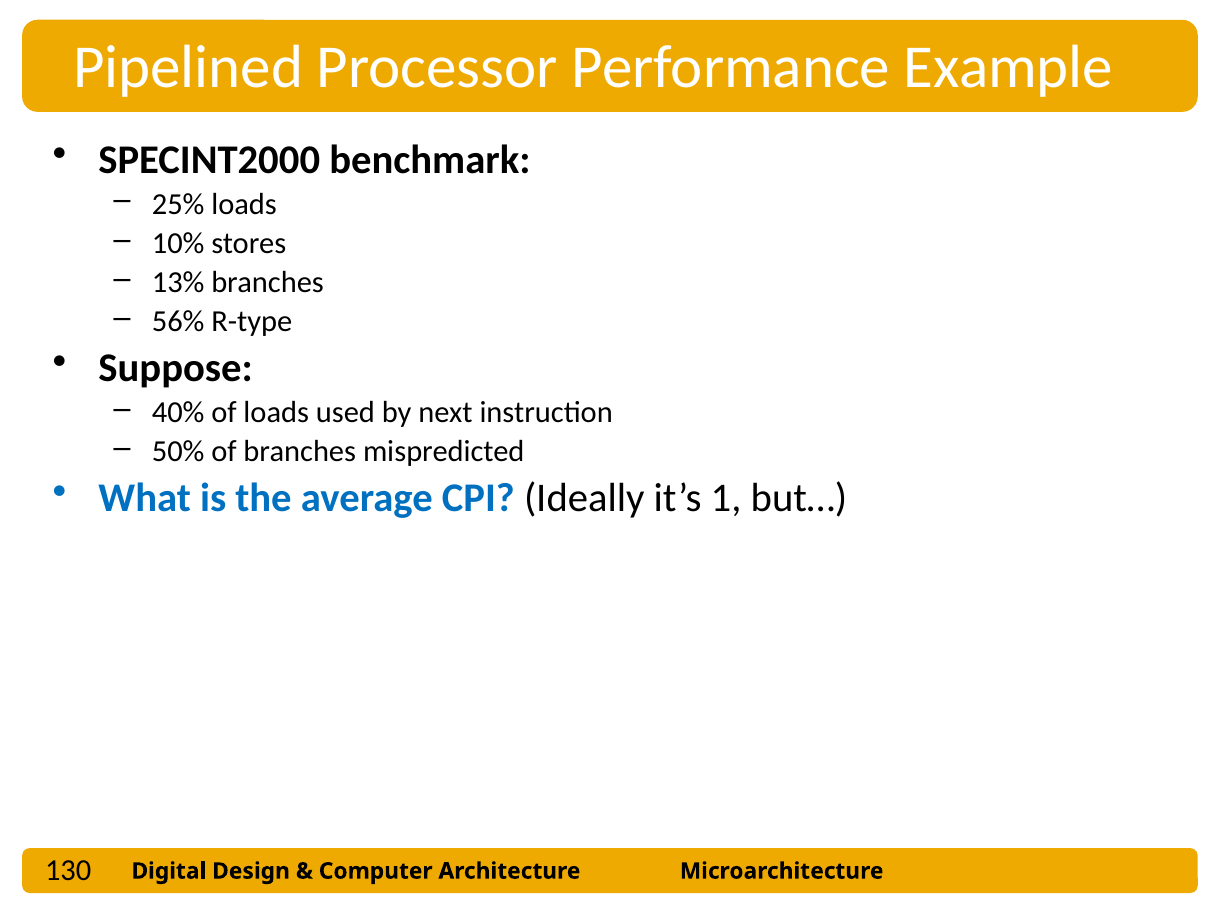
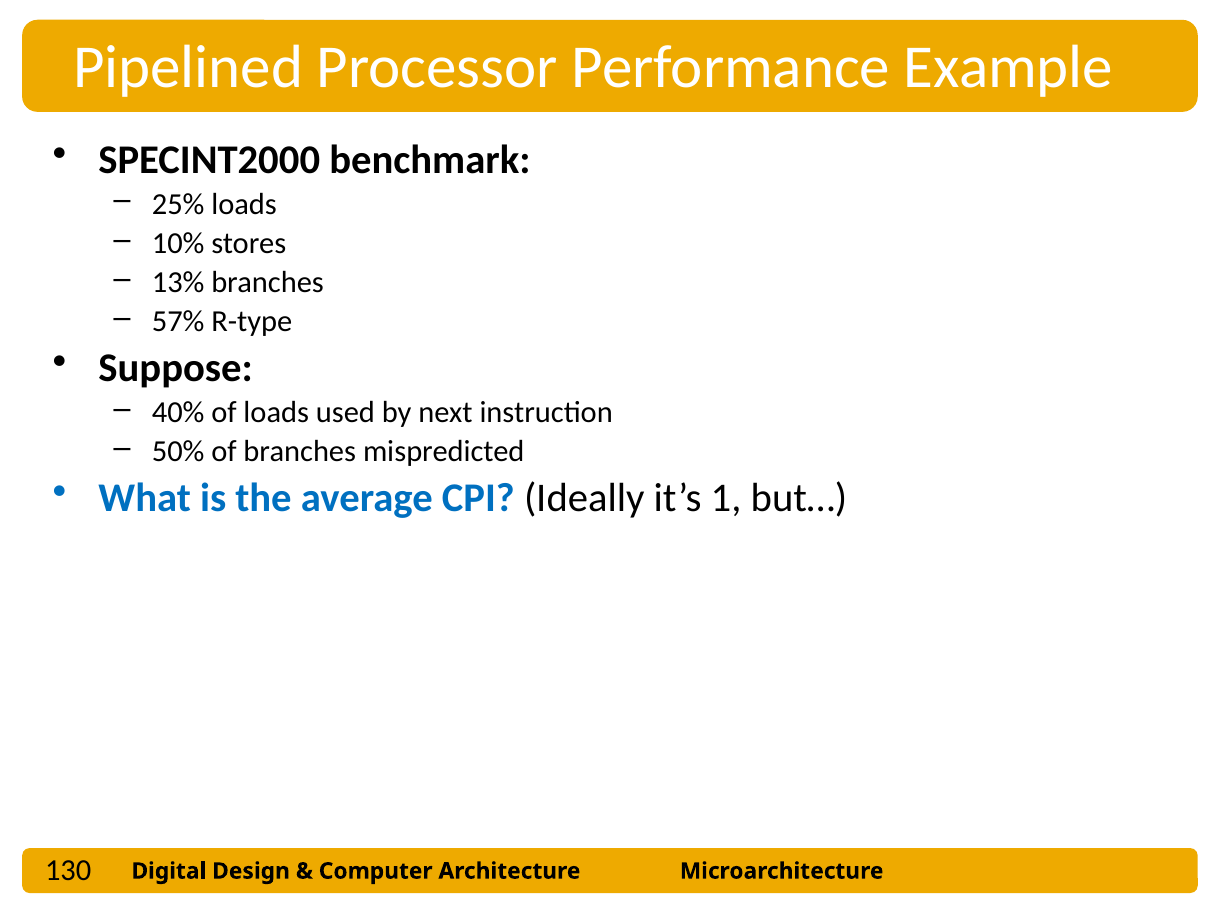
56%: 56% -> 57% (178, 322)
